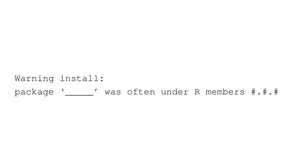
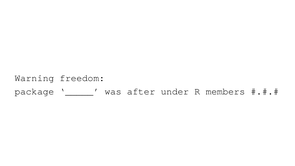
install: install -> freedom (82, 78)
often: often -> after (141, 91)
